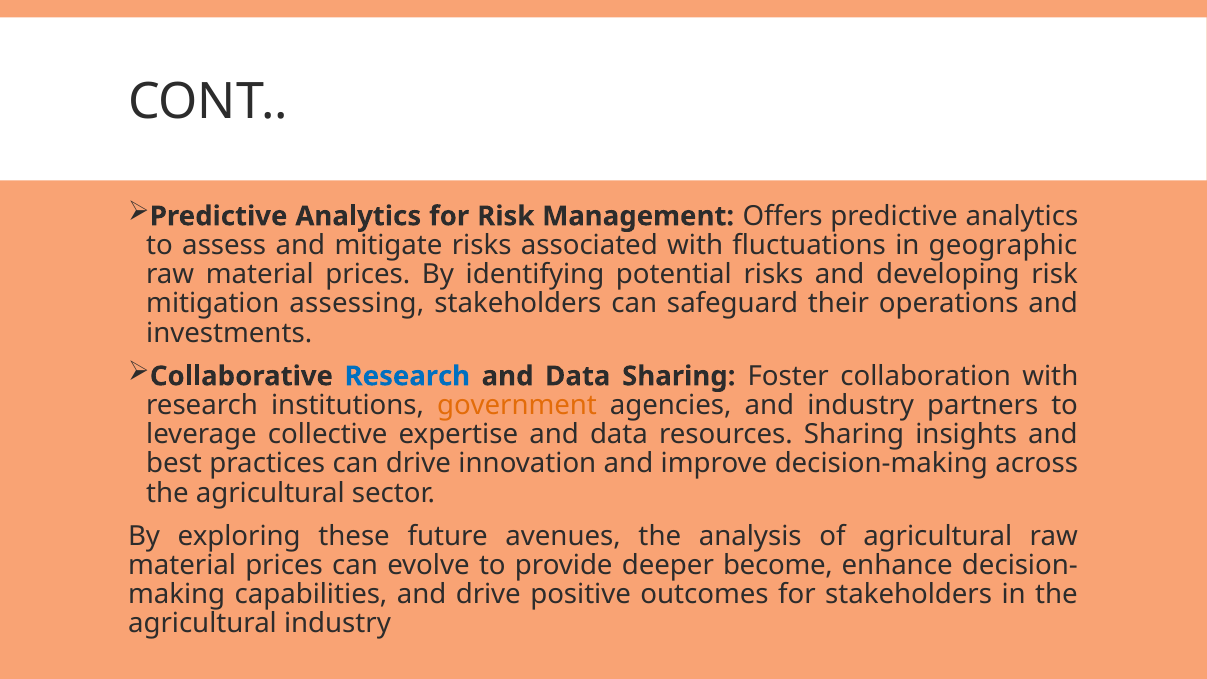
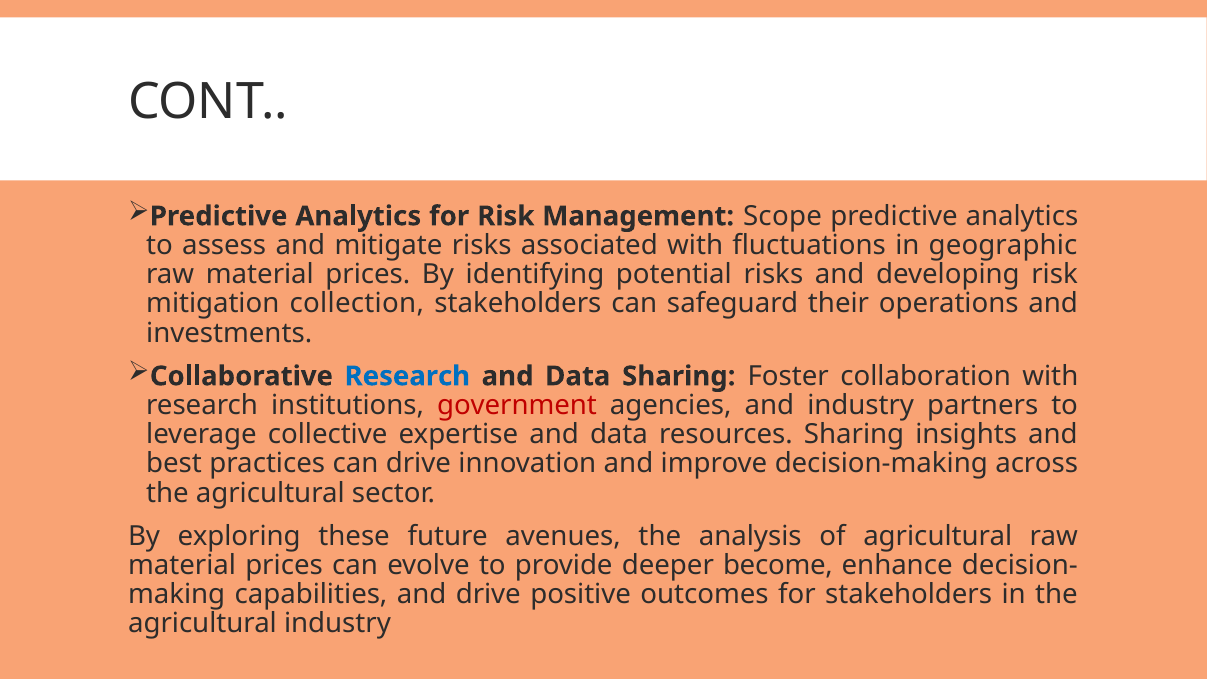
Offers: Offers -> Scope (782, 216)
assessing: assessing -> collection (357, 304)
government colour: orange -> red (517, 405)
